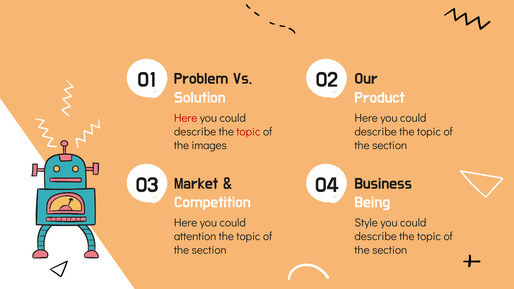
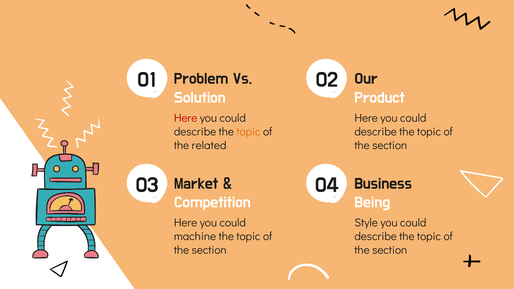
topic colour: red -> orange (248, 132)
images: images -> related (209, 145)
attention: attention -> machine (195, 237)
